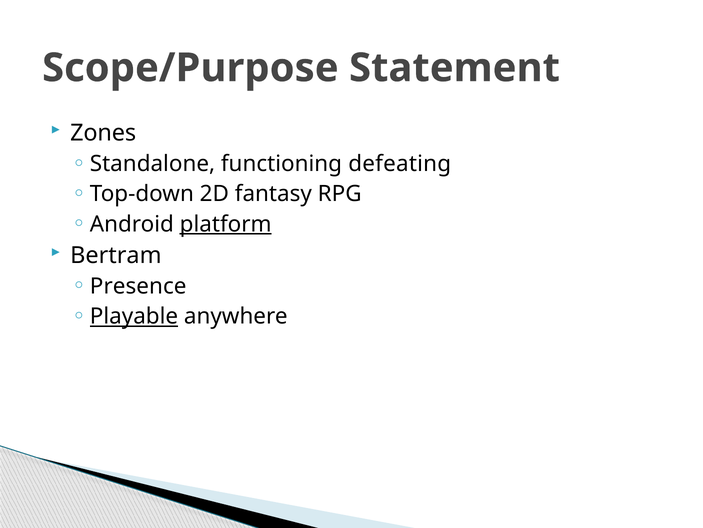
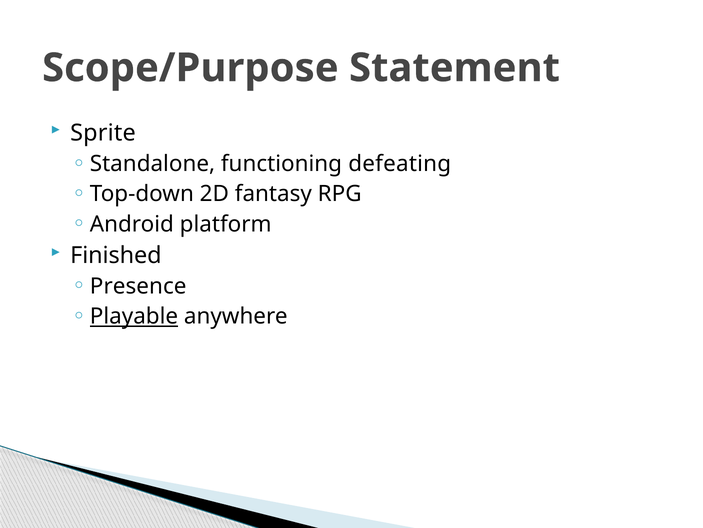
Zones: Zones -> Sprite (103, 133)
platform underline: present -> none (226, 224)
Bertram: Bertram -> Finished (116, 255)
